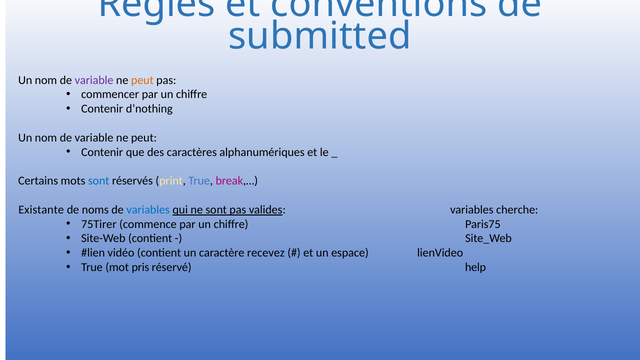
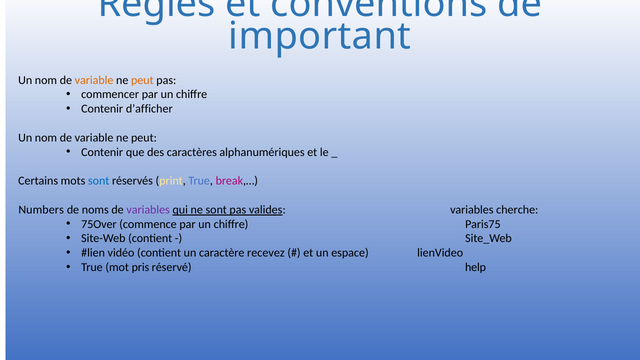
submitted: submitted -> important (320, 36)
variable colour: purple -> orange (94, 80)
d’nothing: d’nothing -> d’afficher (149, 109)
Existante: Existante -> Numbers (41, 210)
variables colour: blue -> purple (148, 210)
75Tirer: 75Tirer -> 75Over (99, 224)
